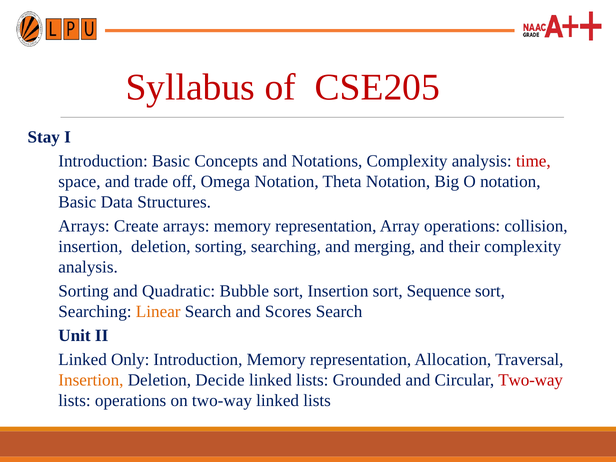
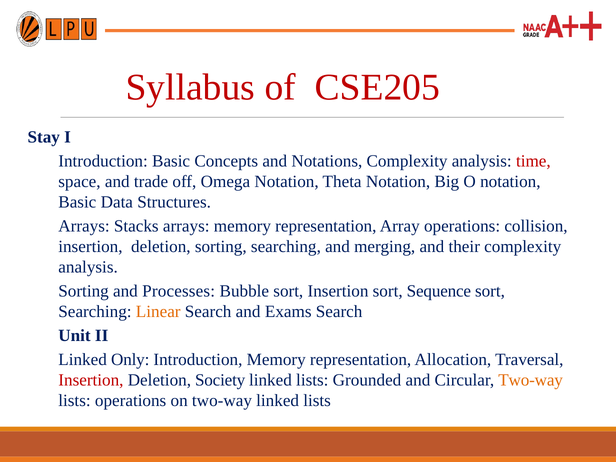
Create: Create -> Stacks (136, 226)
Quadratic: Quadratic -> Processes (179, 291)
Scores: Scores -> Exams (288, 312)
Insertion colour: orange -> red (91, 380)
Decide: Decide -> Society (220, 380)
Two-way colour: red -> orange (531, 380)
